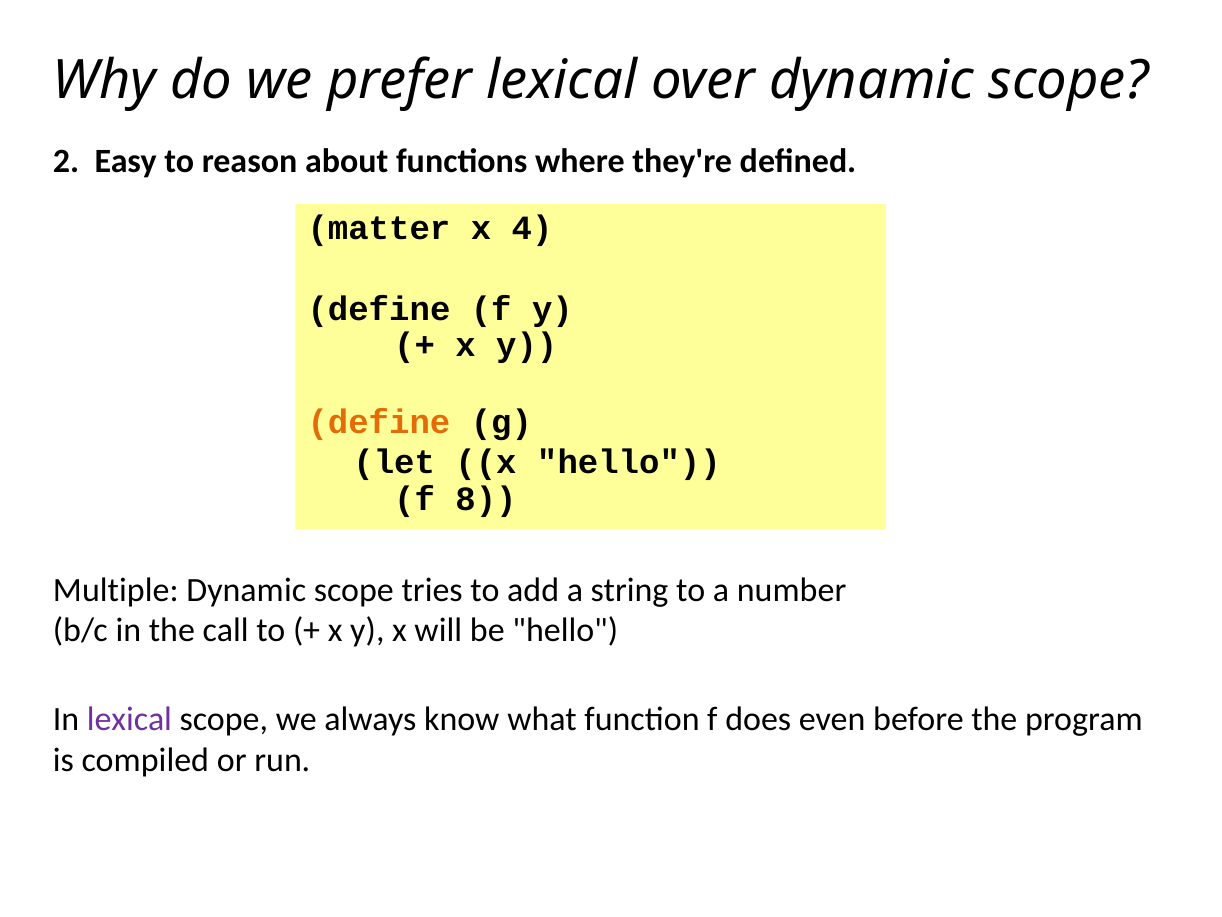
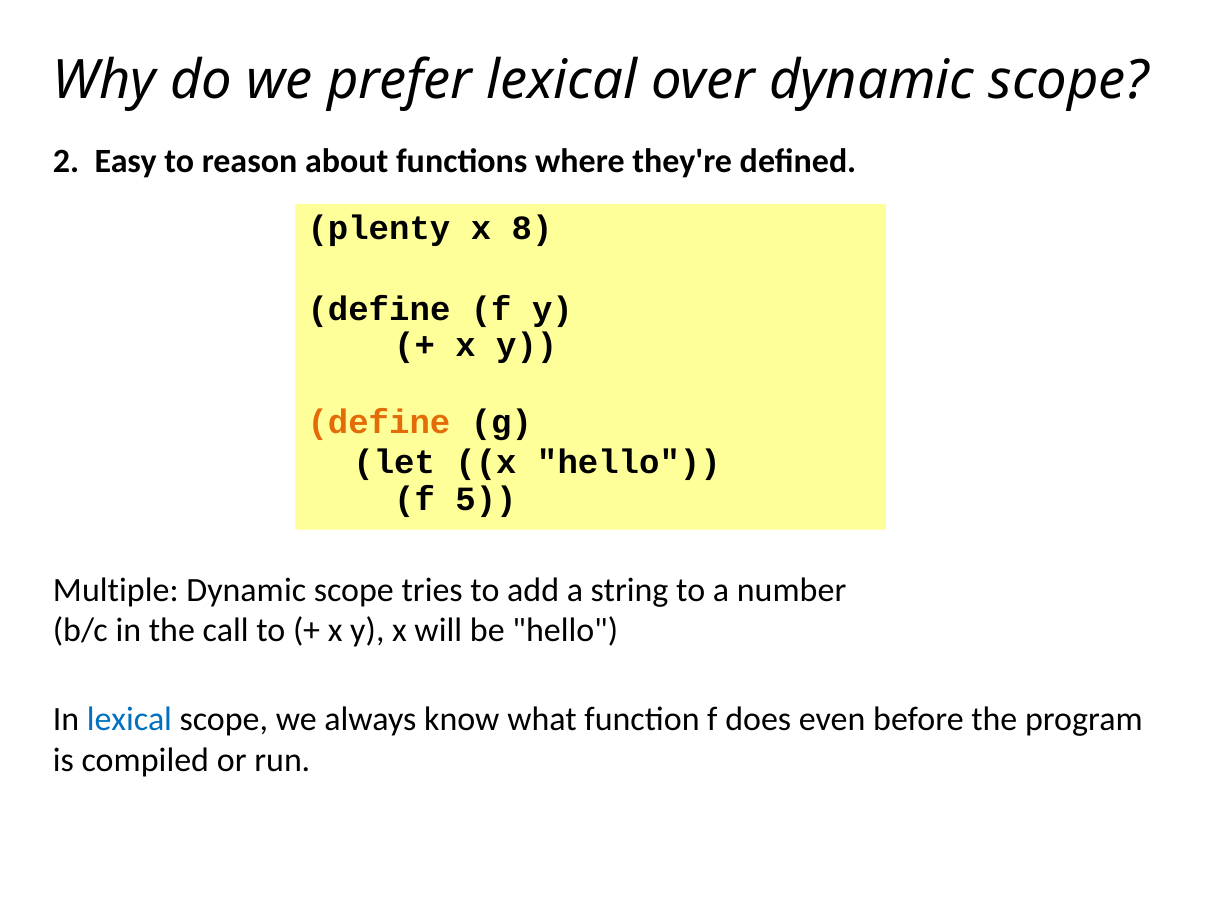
matter: matter -> plenty (379, 228)
4: 4 -> 8 (532, 228)
8: 8 -> 5 (486, 499)
lexical colour: purple -> blue (129, 719)
